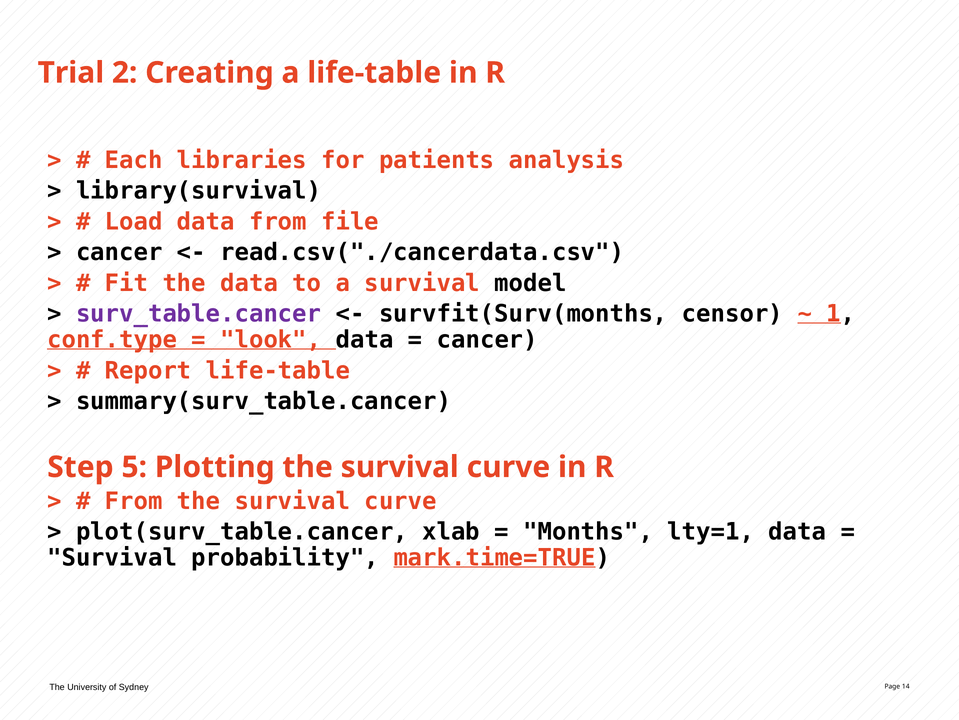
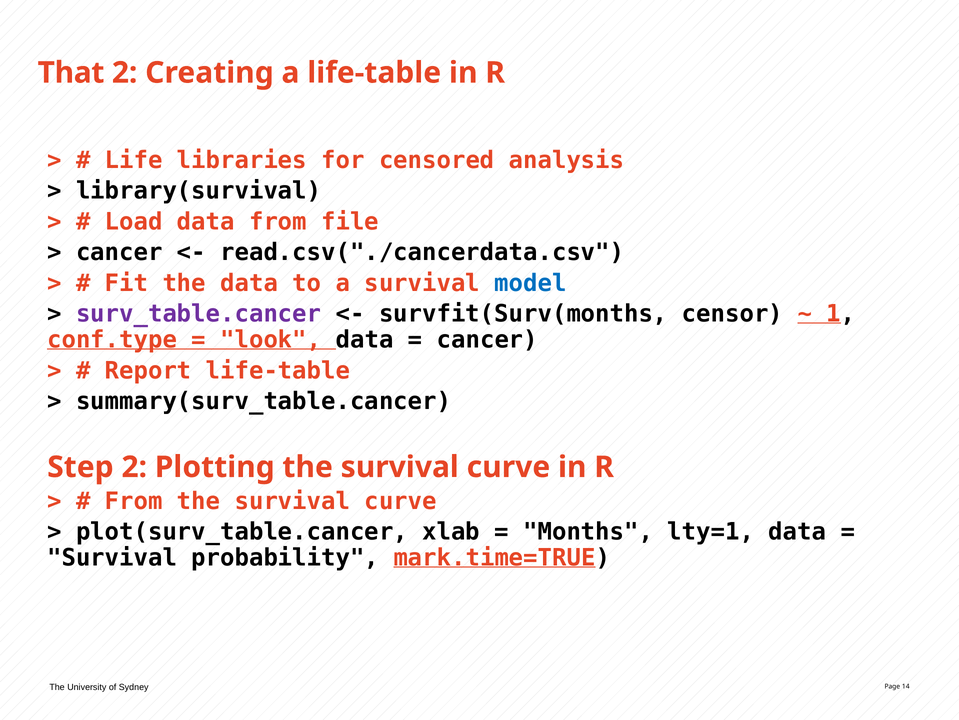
Trial: Trial -> That (71, 73)
Each: Each -> Life (134, 160)
patients: patients -> censored (437, 160)
model colour: black -> blue (530, 283)
Step 5: 5 -> 2 (134, 467)
